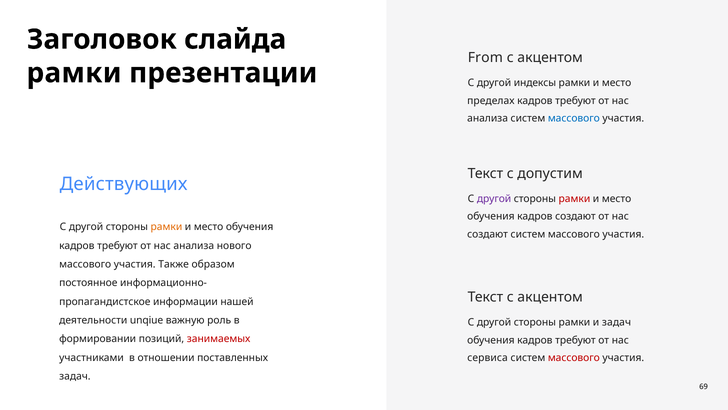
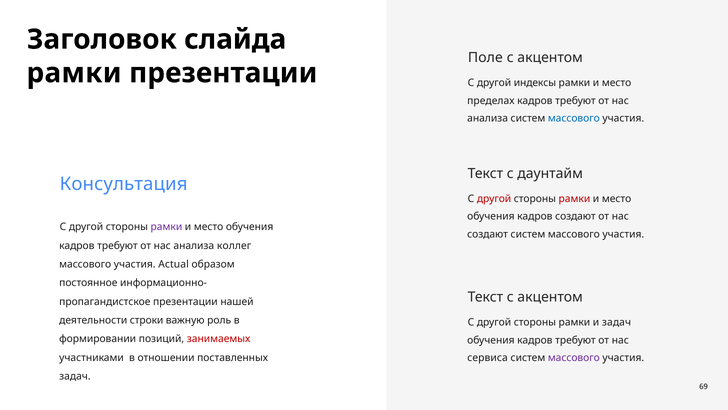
From: From -> Поле (485, 58)
допустим: допустим -> даунтайм (550, 174)
Действующих: Действующих -> Консультация (124, 184)
другой colour: purple -> red (494, 199)
рамки colour: orange -> purple (166, 227)
нового: нового -> коллег (234, 246)
Также: Также -> Actual (174, 265)
информации: информации -> презентации (185, 302)
unqiue: unqiue -> строки (147, 321)
массового colour: red -> purple (574, 358)
